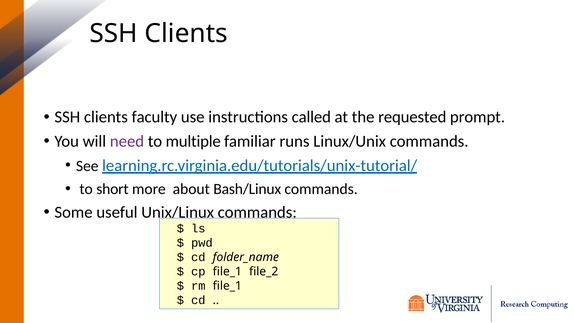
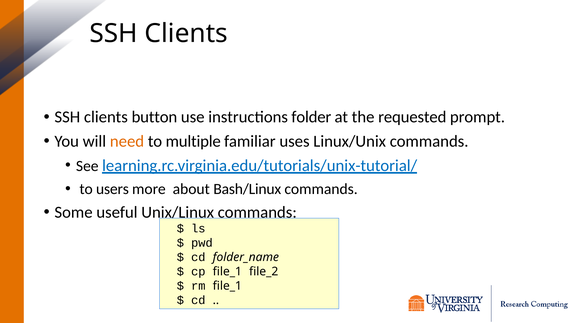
faculty: faculty -> button (154, 117)
called: called -> folder (311, 117)
need colour: purple -> orange (127, 141)
runs: runs -> uses (295, 141)
short: short -> users (112, 189)
